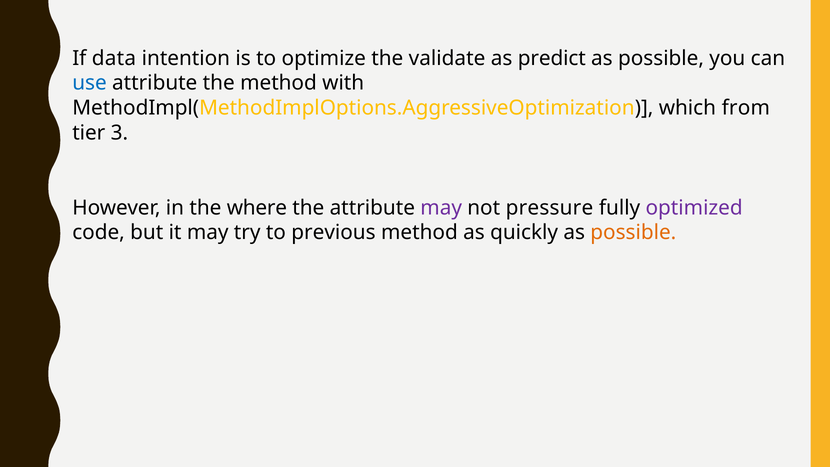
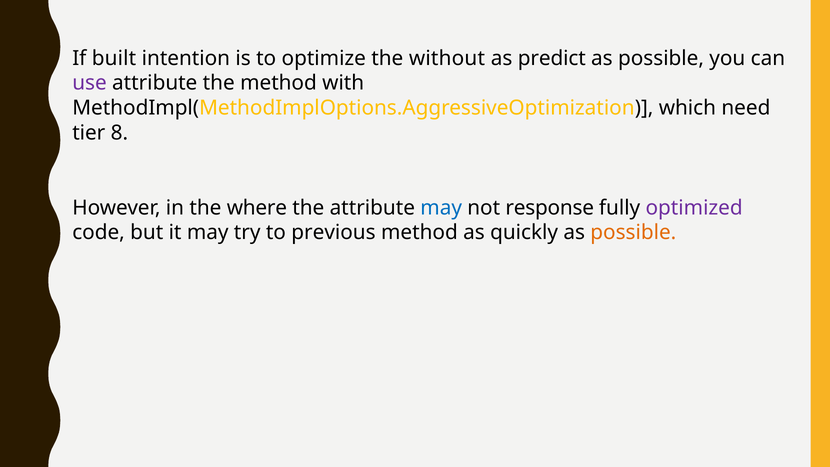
data: data -> built (114, 58)
validate: validate -> without (447, 58)
use colour: blue -> purple (89, 83)
from: from -> need (746, 108)
3: 3 -> 8 (119, 133)
may colour: purple -> blue (441, 208)
pressure: pressure -> response (550, 208)
